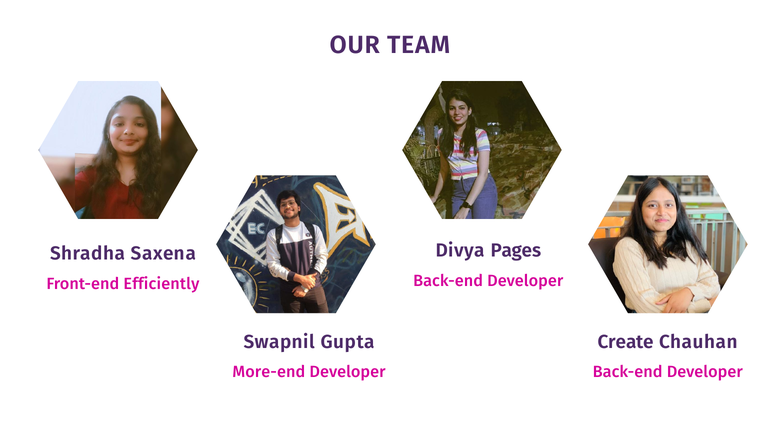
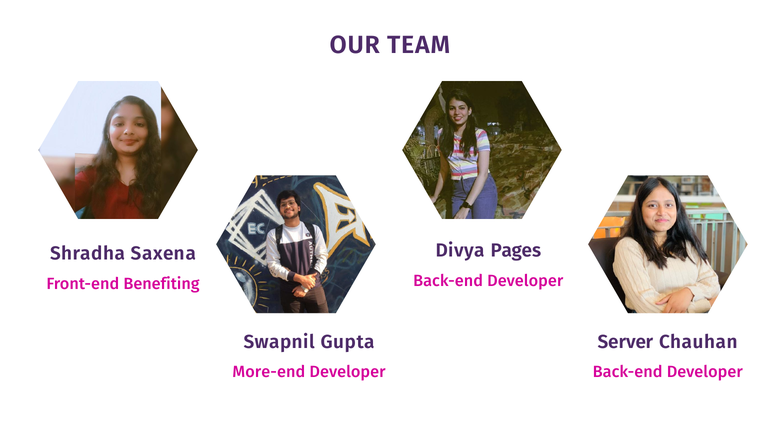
Efficiently: Efficiently -> Benefiting (162, 284)
Create: Create -> Server (626, 343)
